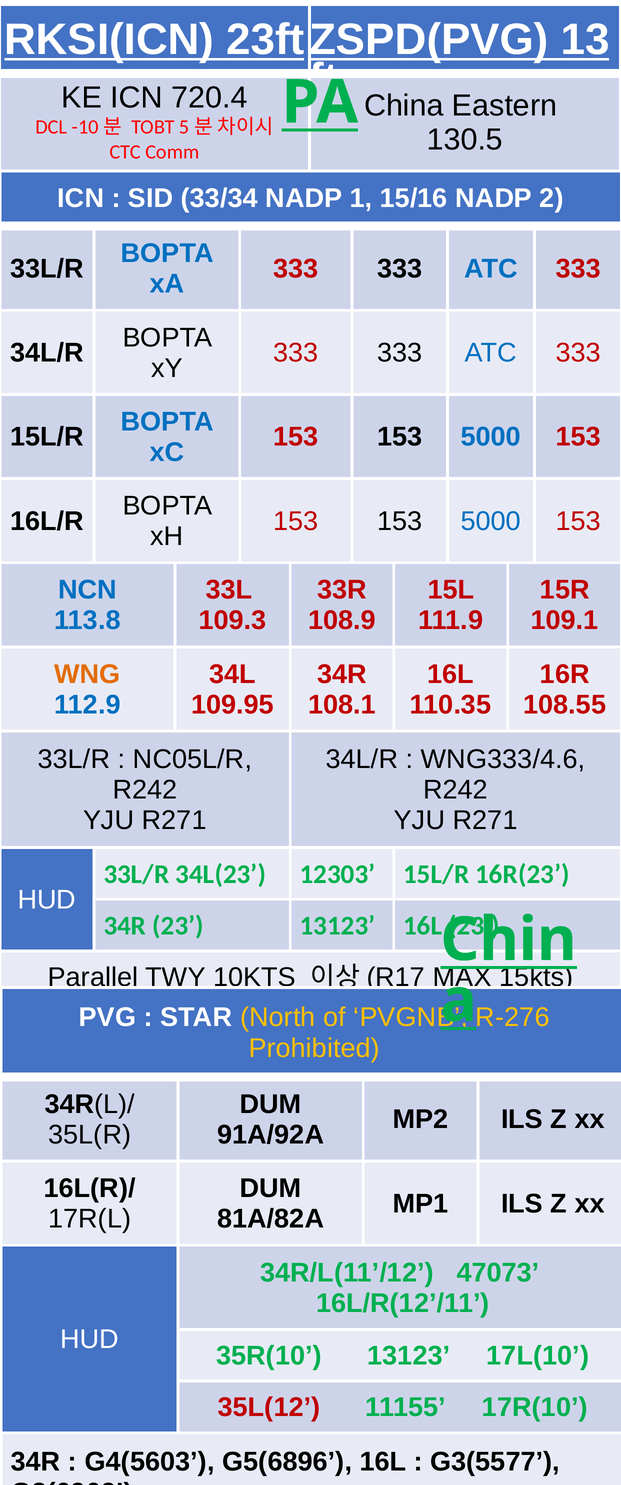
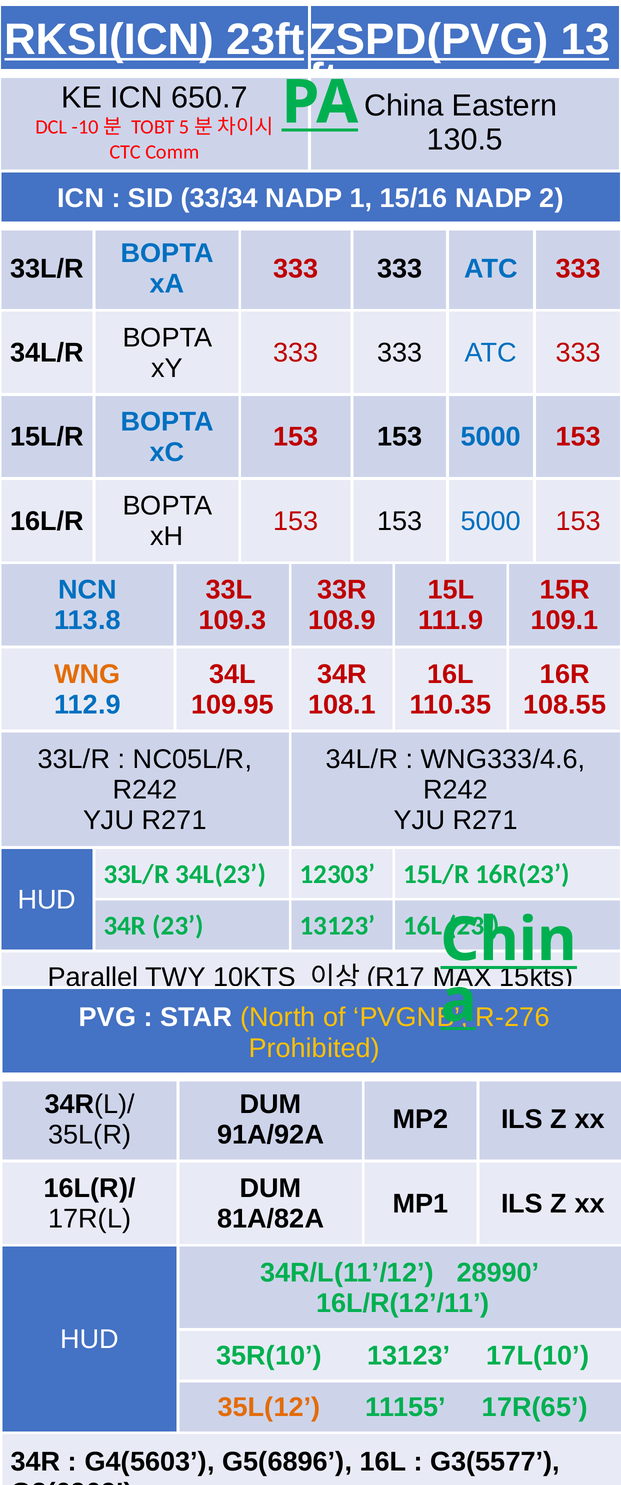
720.4: 720.4 -> 650.7 (209, 98)
47073: 47073 -> 28990 (498, 1273)
35L(12 colour: red -> orange (269, 1408)
17R(10: 17R(10 -> 17R(65 (535, 1408)
